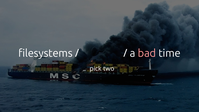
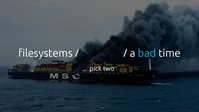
bad colour: pink -> light blue (147, 53)
